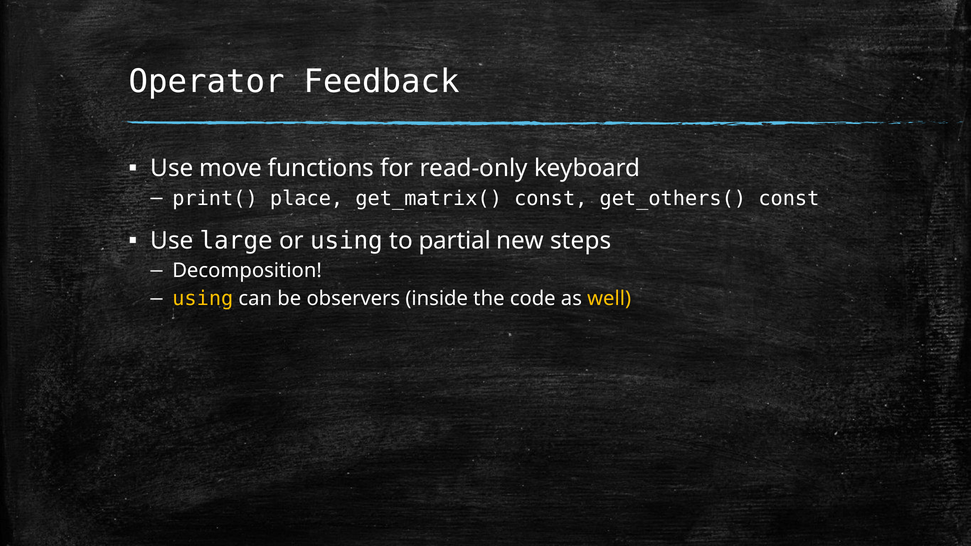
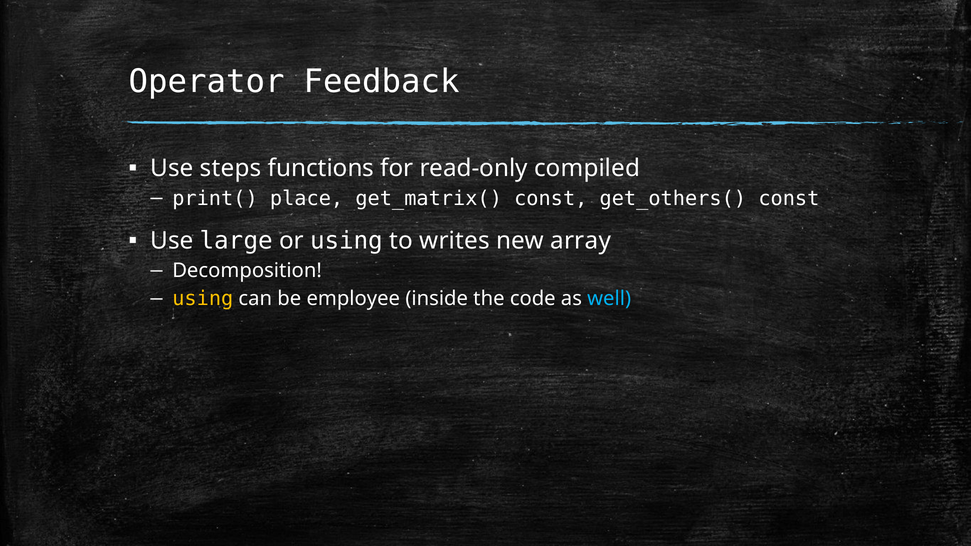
move: move -> steps (231, 168)
keyboard: keyboard -> compiled (587, 168)
partial: partial -> writes (455, 241)
steps: steps -> array (581, 241)
observers: observers -> employee (353, 299)
well colour: yellow -> light blue (609, 299)
